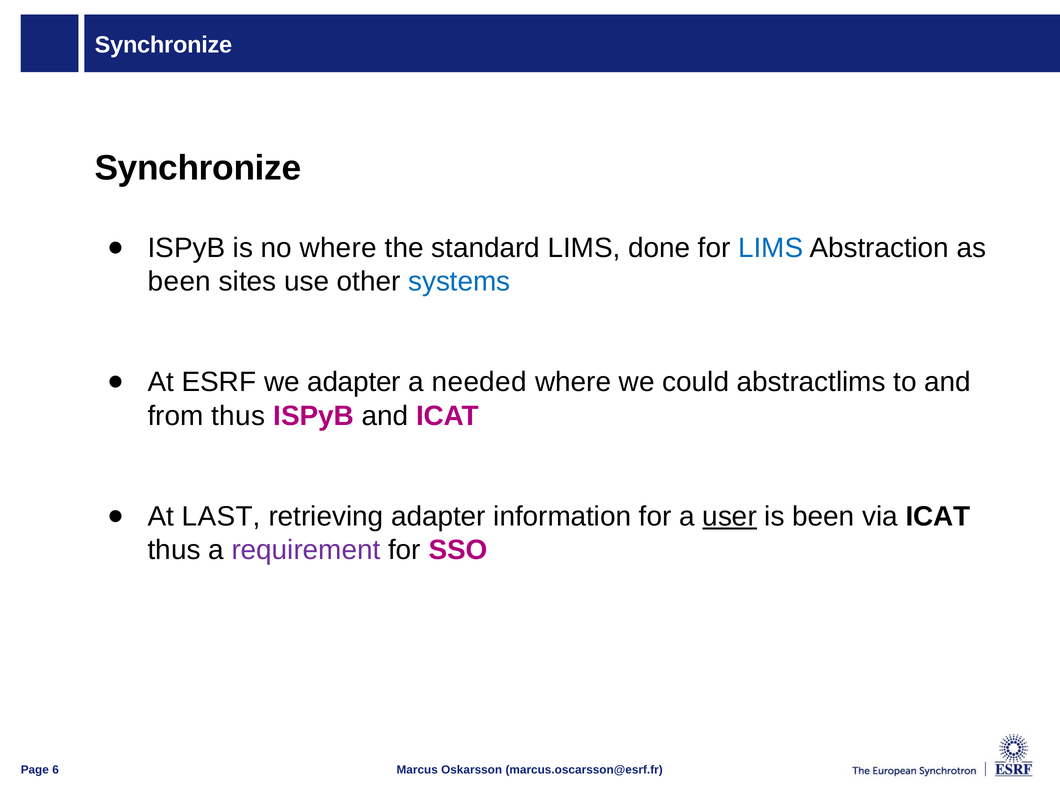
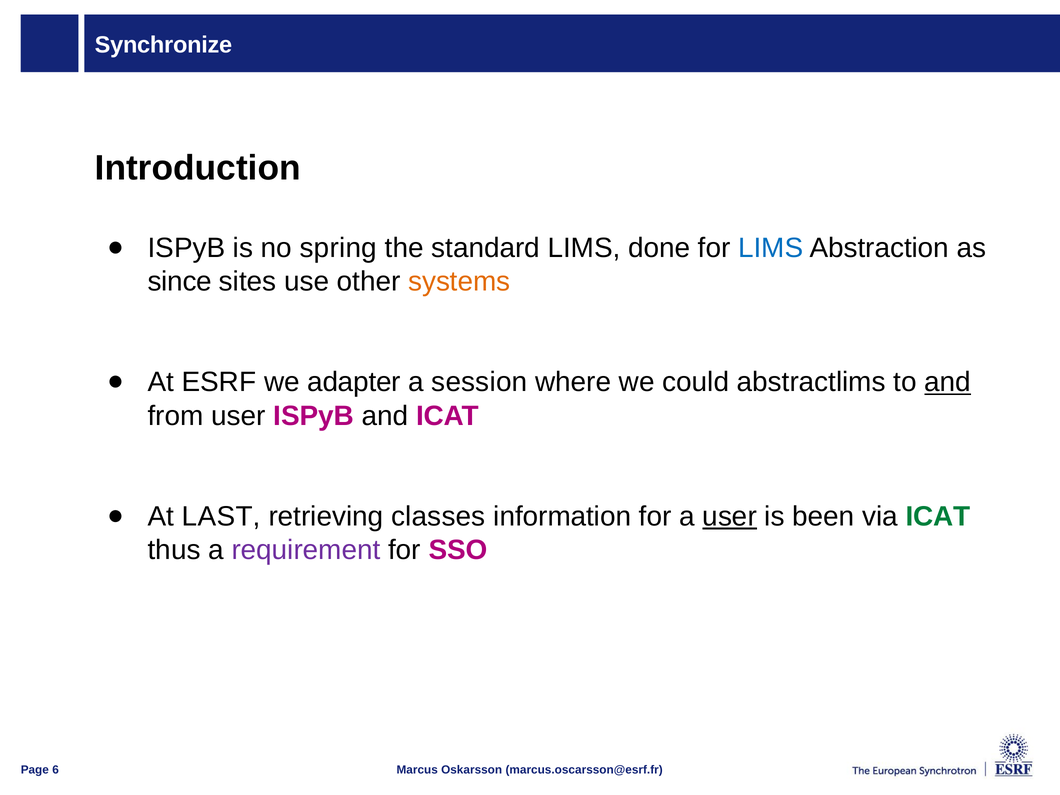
Synchronize: Synchronize -> Introduction (198, 168)
no where: where -> spring (338, 248)
been: been -> since (180, 282)
systems colour: blue -> orange (459, 282)
needed: needed -> session (479, 382)
and underline: none -> present (948, 382)
from thus: thus -> user (238, 416)
retrieving adapter: adapter -> classes (438, 516)
ICAT colour: black -> green (938, 516)
